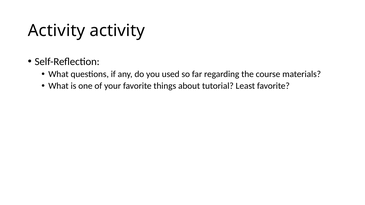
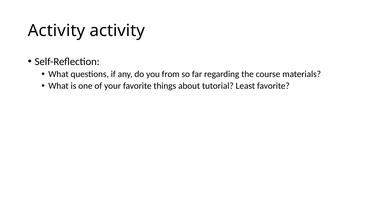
used: used -> from (171, 74)
